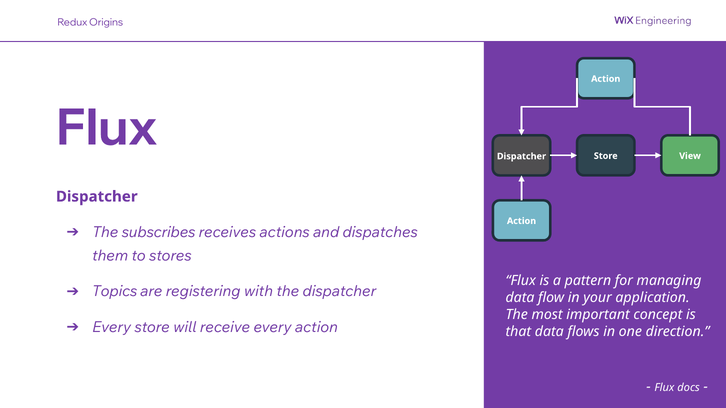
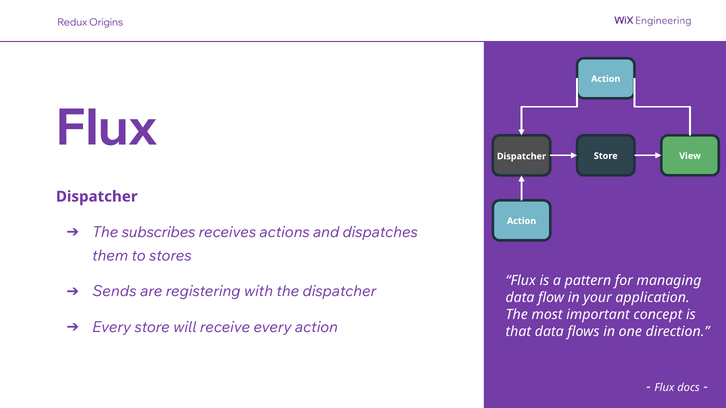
Topics: Topics -> Sends (114, 292)
